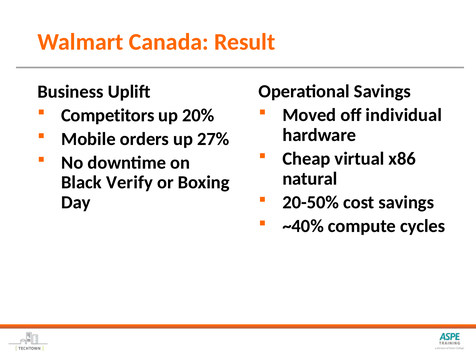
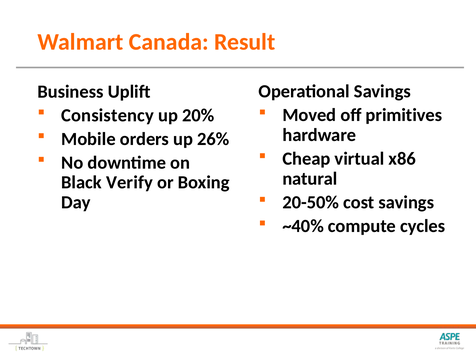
individual: individual -> primitives (404, 115)
Competitors: Competitors -> Consistency (108, 115)
27%: 27% -> 26% (213, 139)
